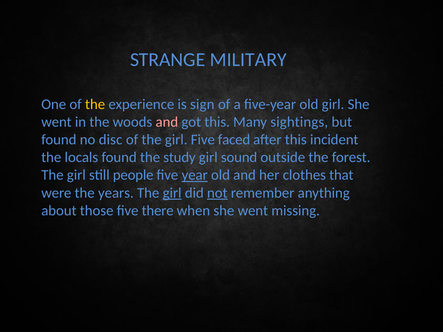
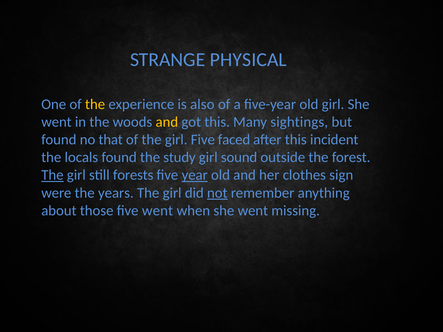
MILITARY: MILITARY -> PHYSICAL (248, 60)
sign: sign -> also (202, 104)
and colour: pink -> yellow (167, 122)
disc: disc -> that (111, 140)
The underline: none -> present (52, 175)
people: people -> forests (133, 175)
that: that -> sign (341, 175)
girl underline: present -> none (172, 193)
five there: there -> went (158, 211)
